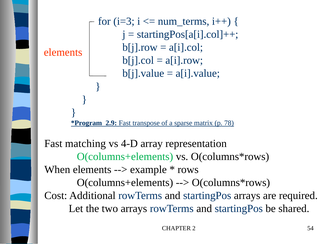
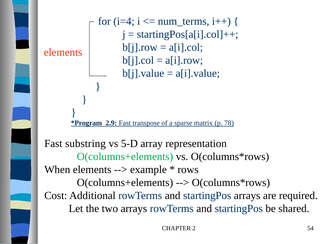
i=3: i=3 -> i=4 (124, 21)
matching: matching -> substring (85, 143)
4-D: 4-D -> 5-D (129, 143)
